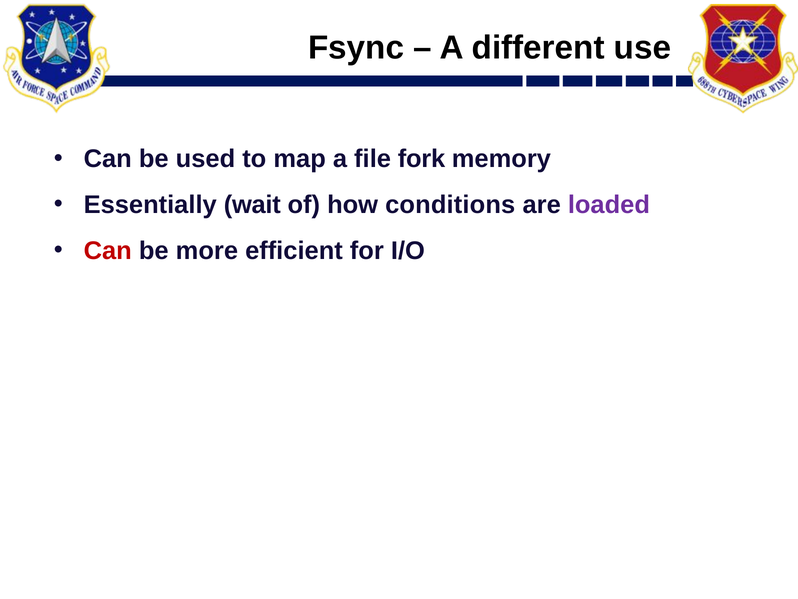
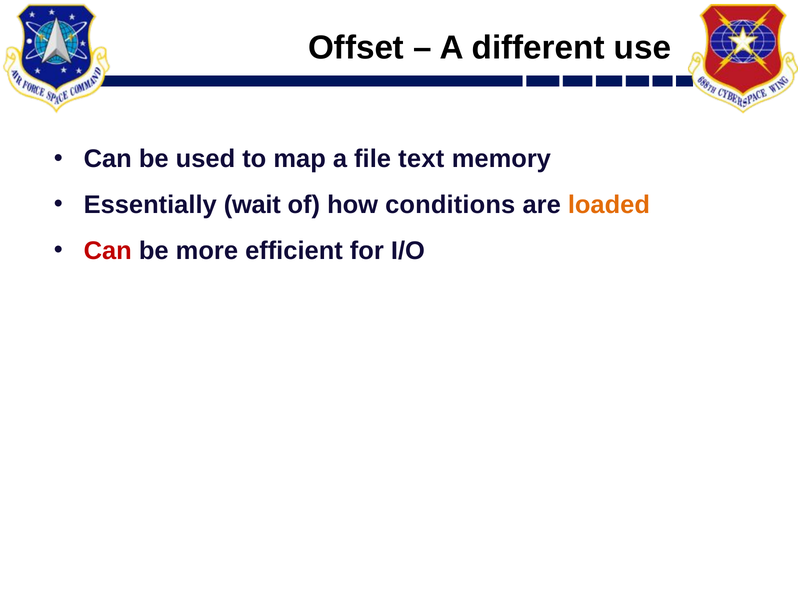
Fsync: Fsync -> Offset (356, 48)
fork: fork -> text (421, 159)
loaded colour: purple -> orange (609, 205)
